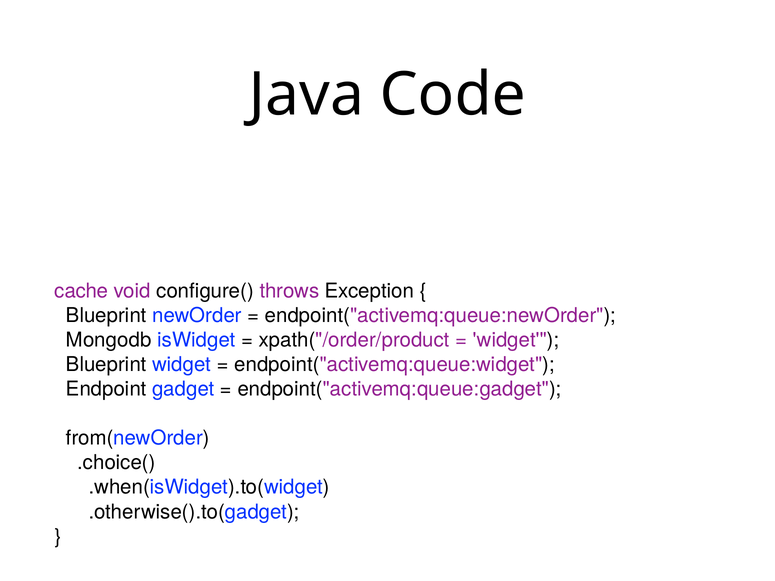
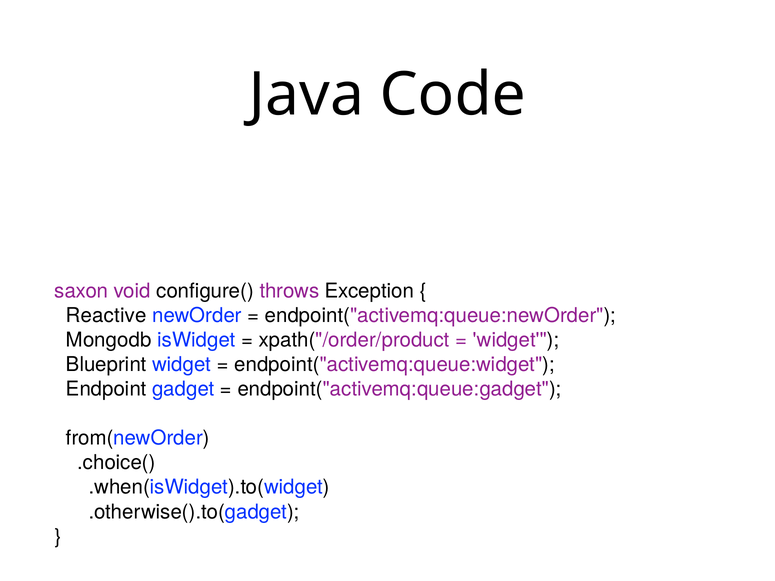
cache: cache -> saxon (81, 291)
Blueprint: Blueprint -> Reactive (106, 316)
